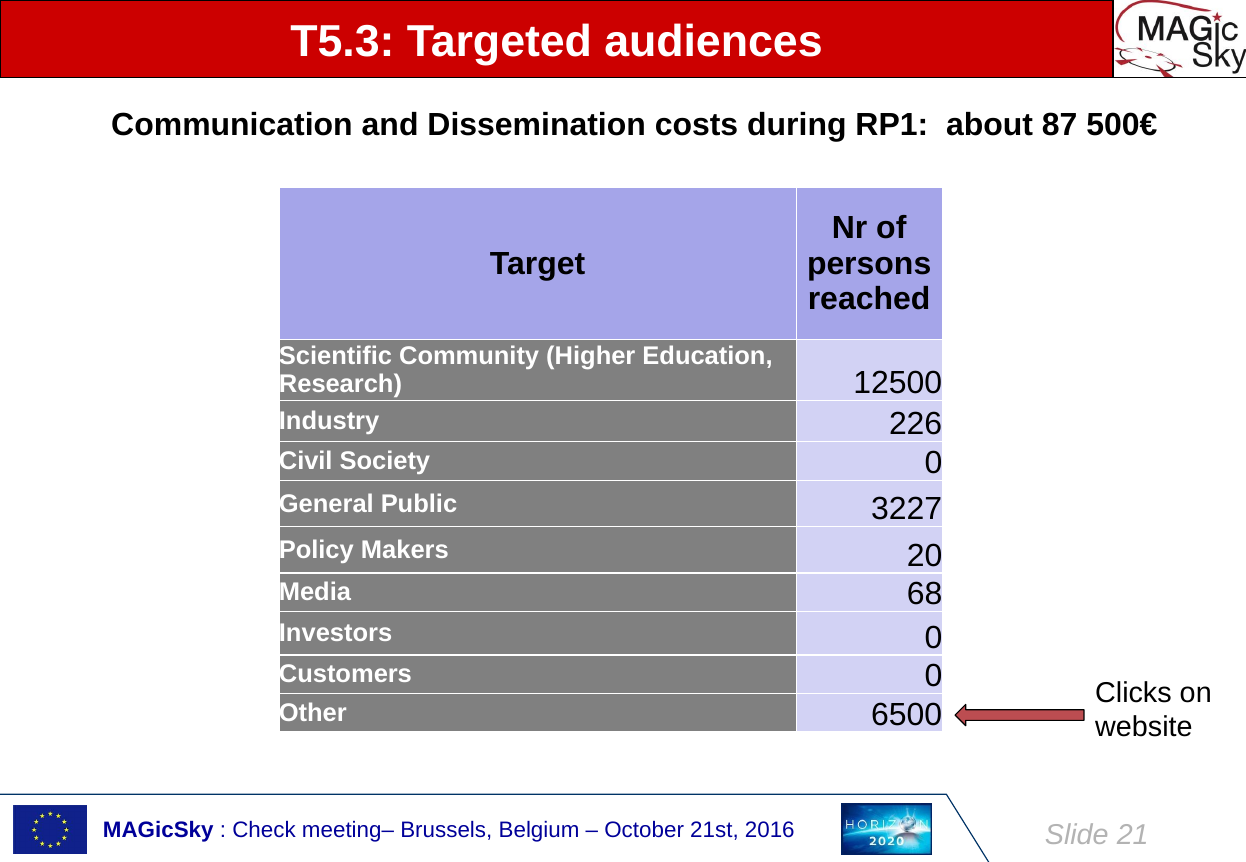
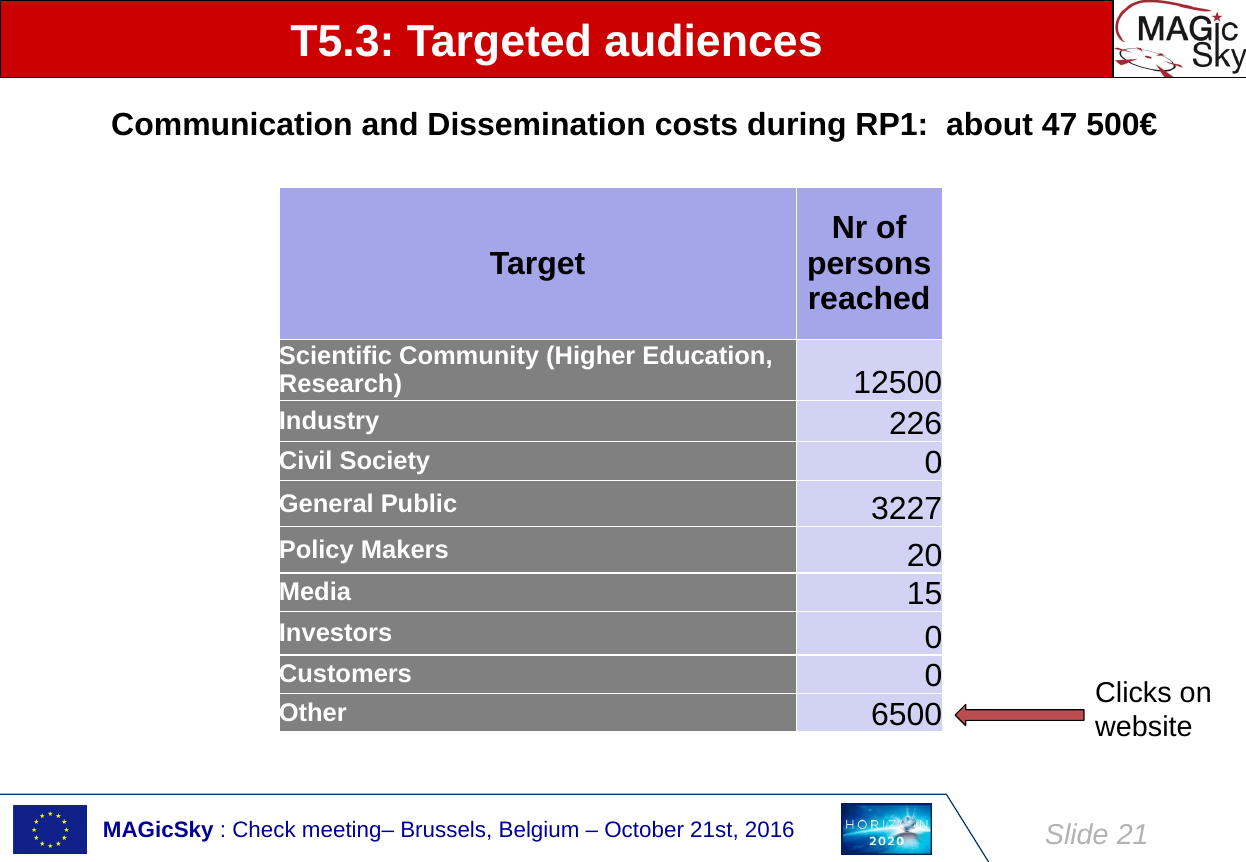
87: 87 -> 47 (1060, 125)
68: 68 -> 15 (925, 594)
